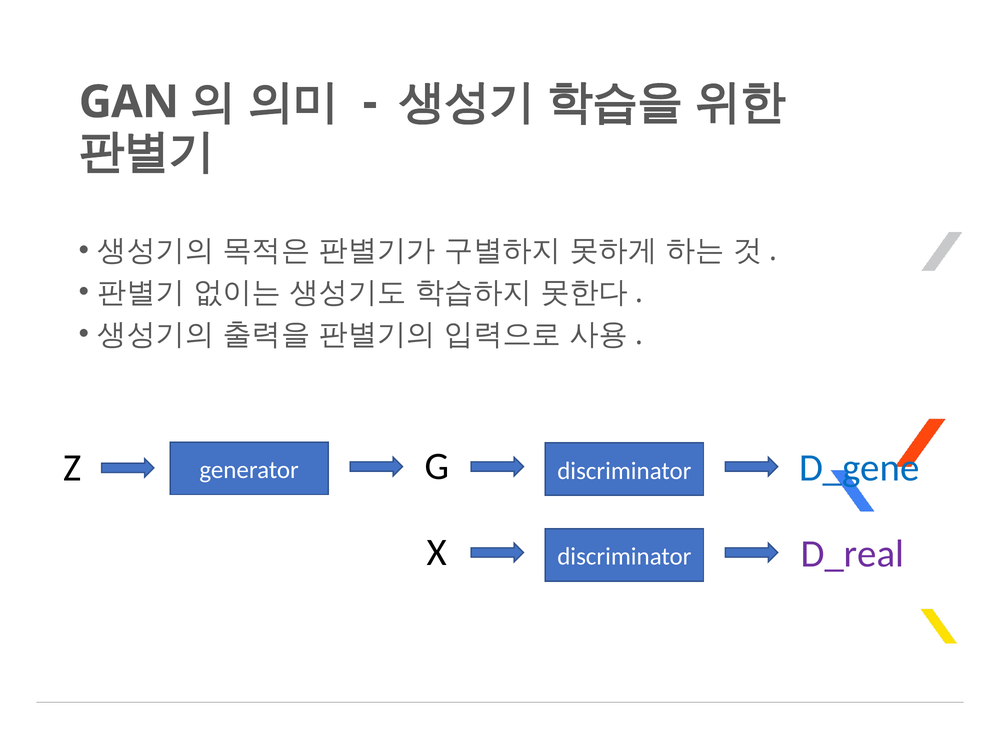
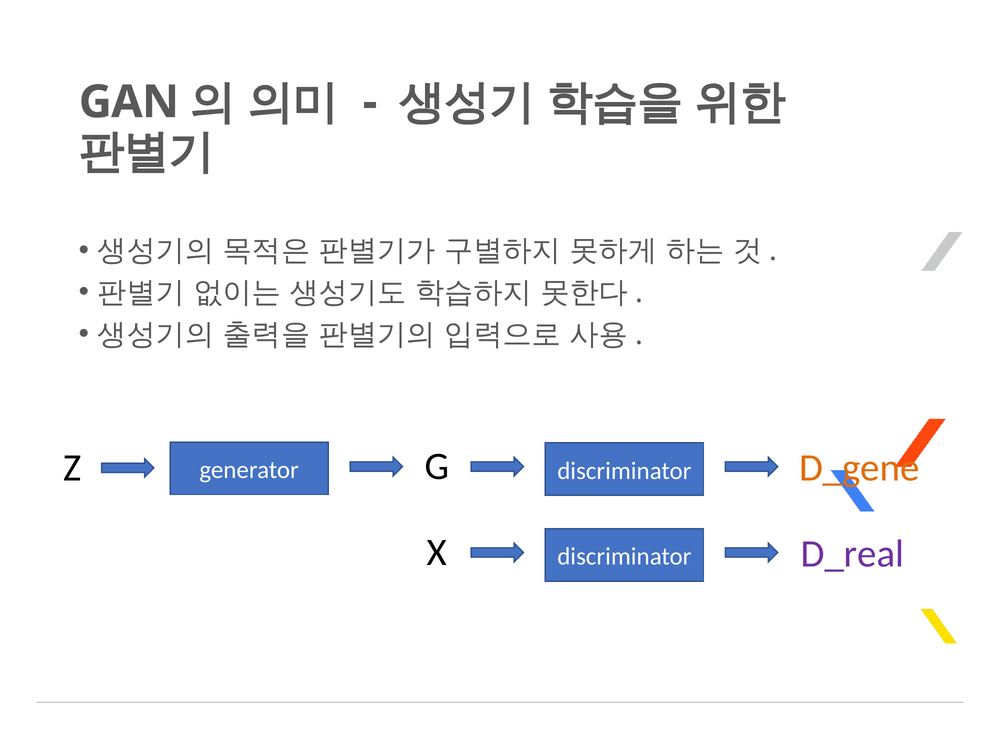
D_gene colour: blue -> orange (859, 468)
